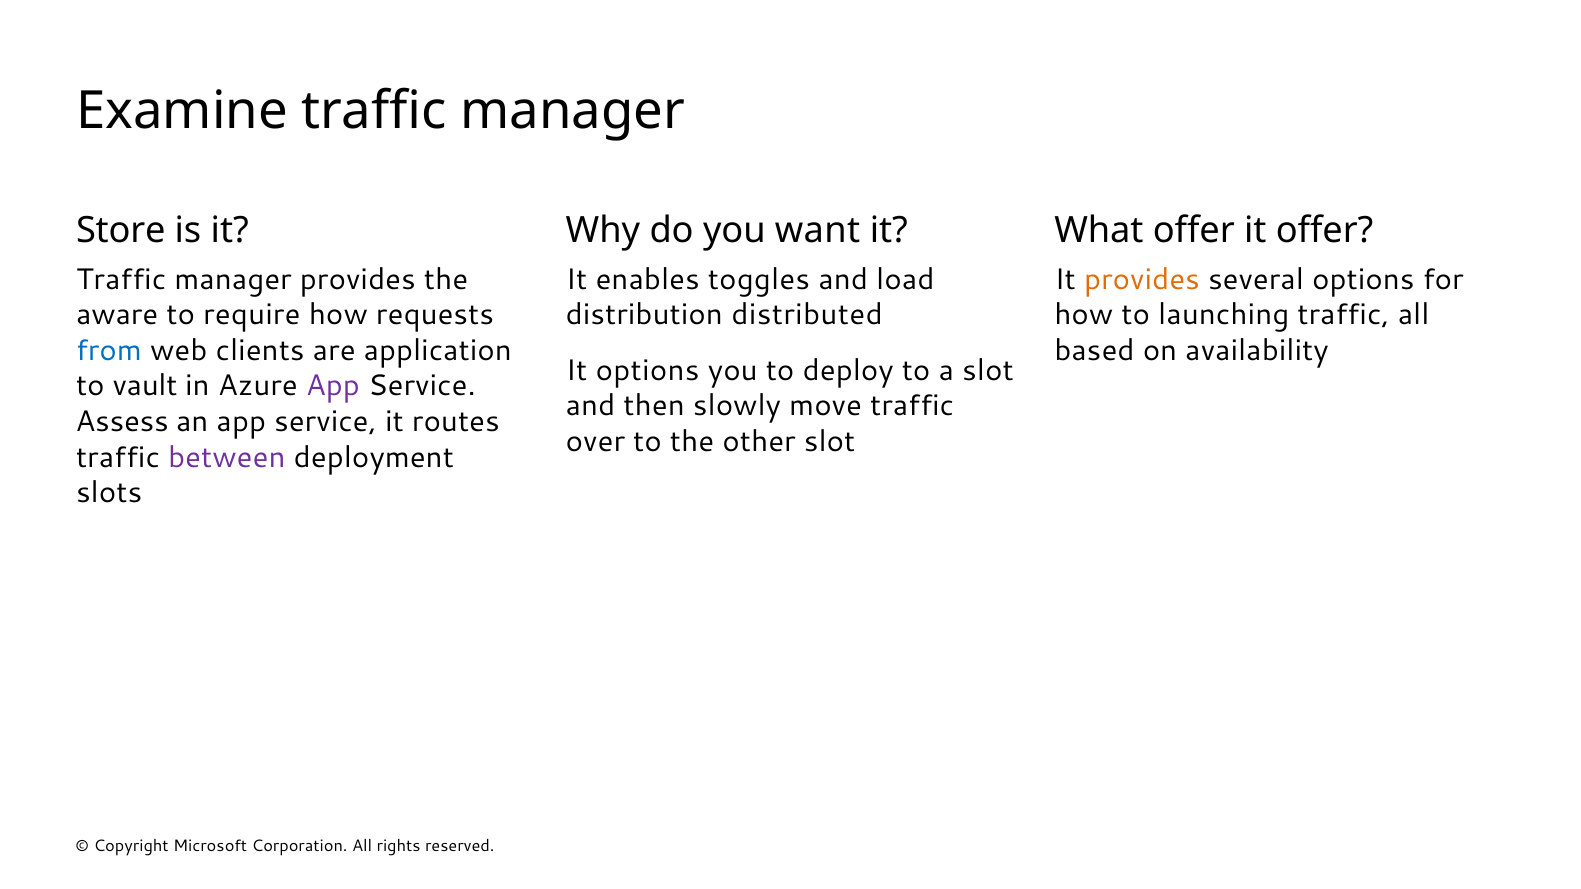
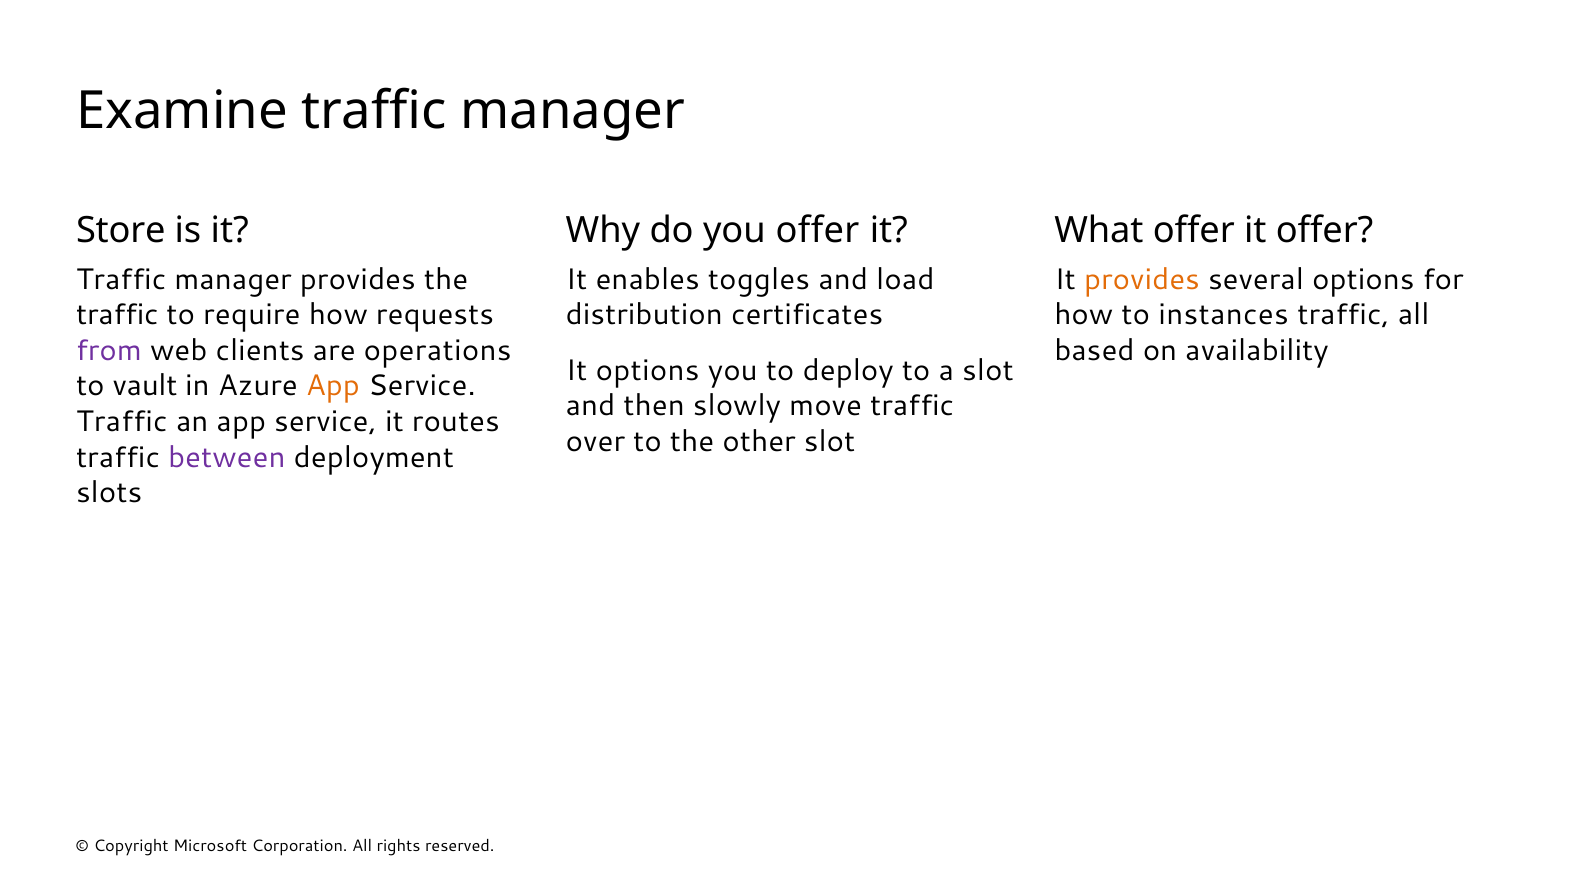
you want: want -> offer (818, 231)
aware: aware -> traffic (117, 315)
distributed: distributed -> certificates (807, 315)
launching: launching -> instances (1224, 315)
from colour: blue -> purple (109, 351)
application: application -> operations (438, 351)
App colour: purple -> orange (333, 386)
Assess: Assess -> Traffic (122, 422)
